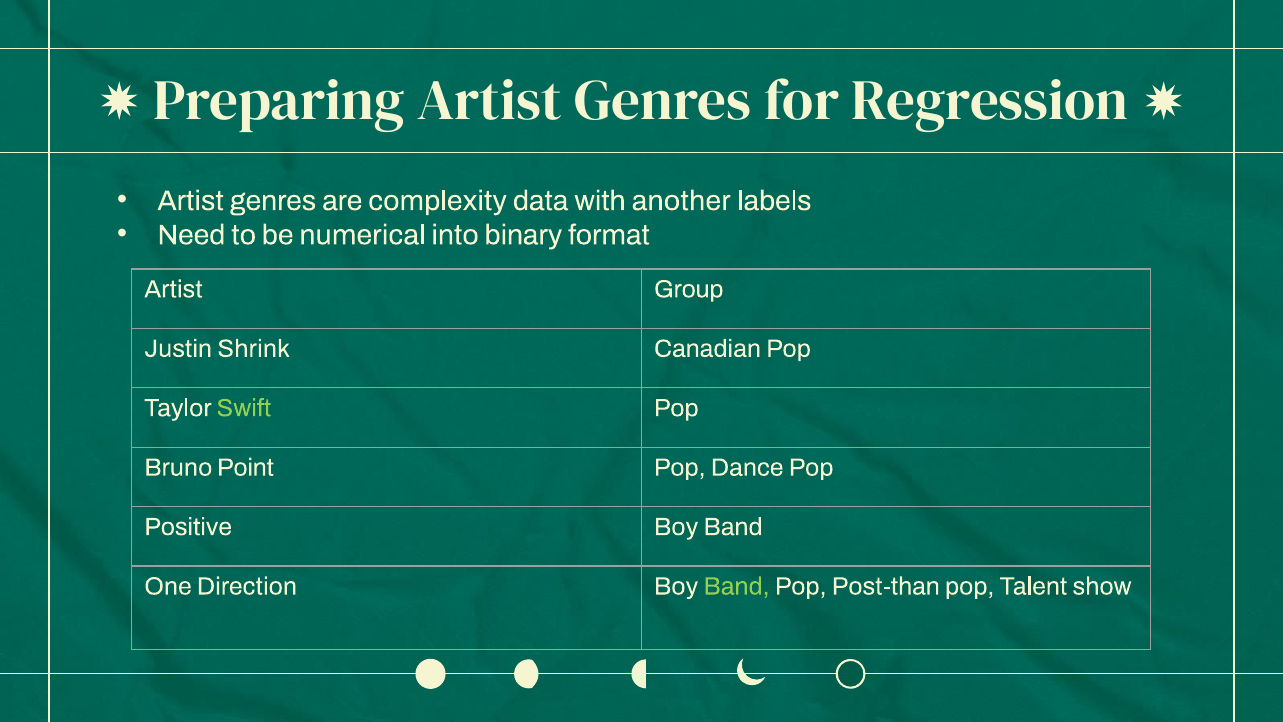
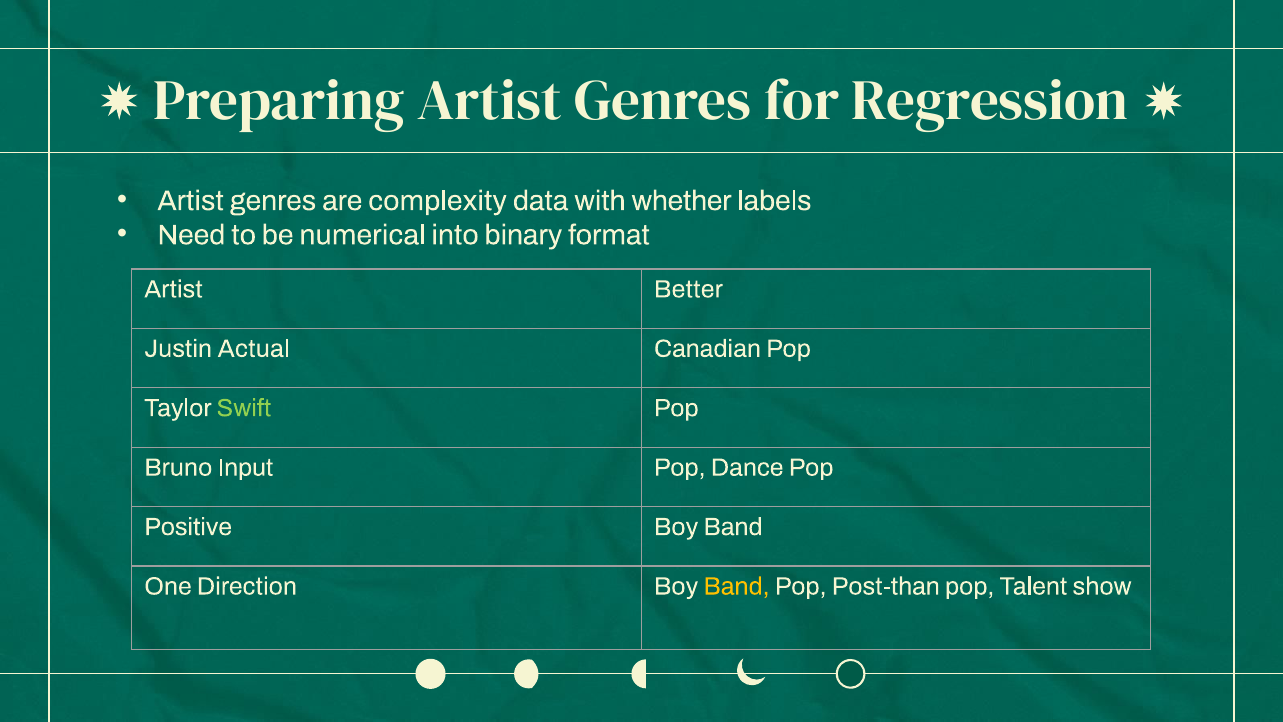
another: another -> whether (682, 201)
Group: Group -> Better (688, 289)
Shrink: Shrink -> Actual (254, 348)
Point: Point -> Input (245, 467)
Band colour: light green -> yellow (737, 586)
